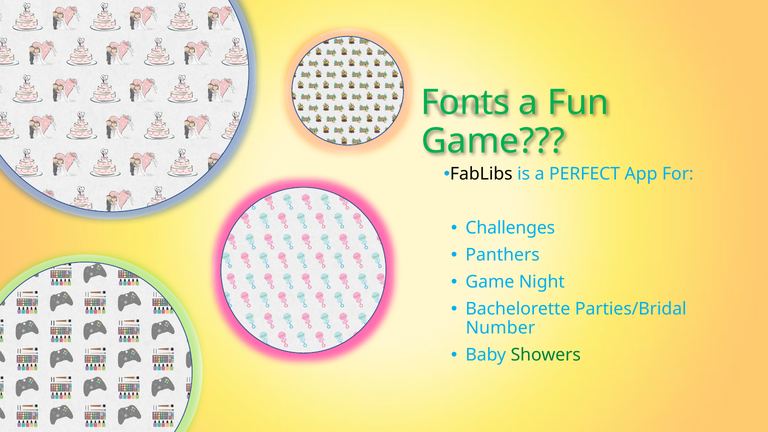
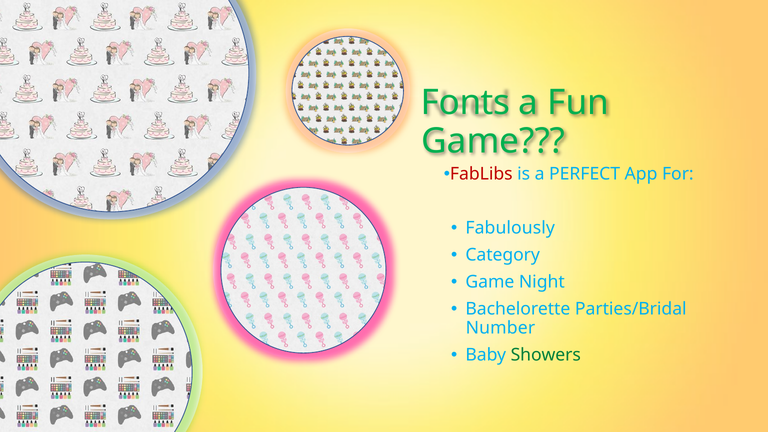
FabLibs colour: black -> red (481, 174)
Challenges: Challenges -> Fabulously (510, 228)
Panthers: Panthers -> Category (503, 255)
